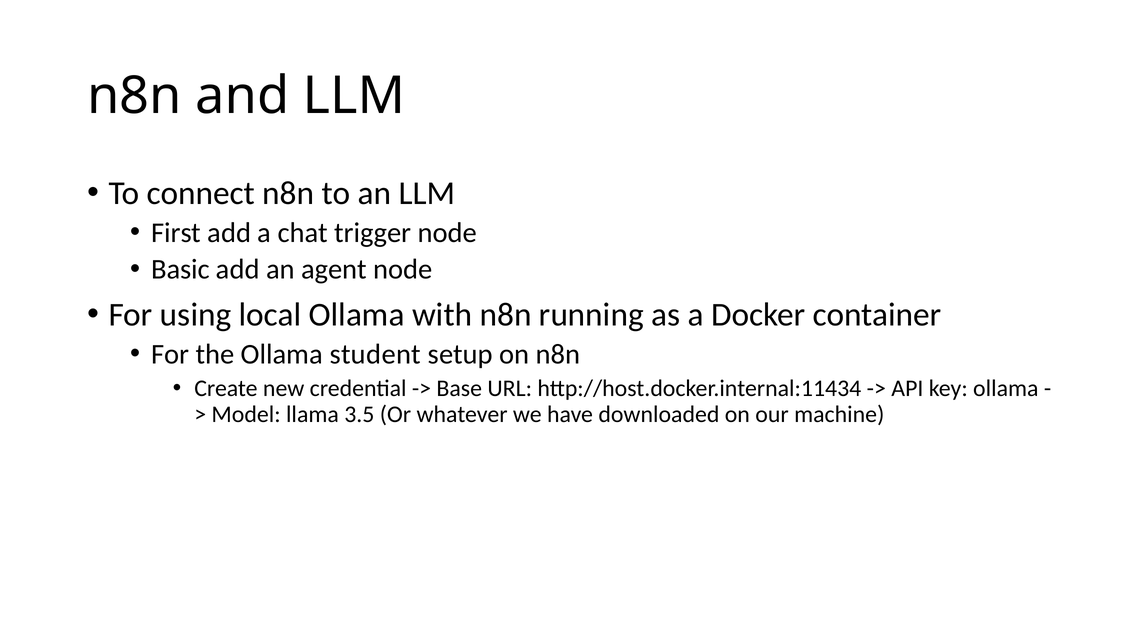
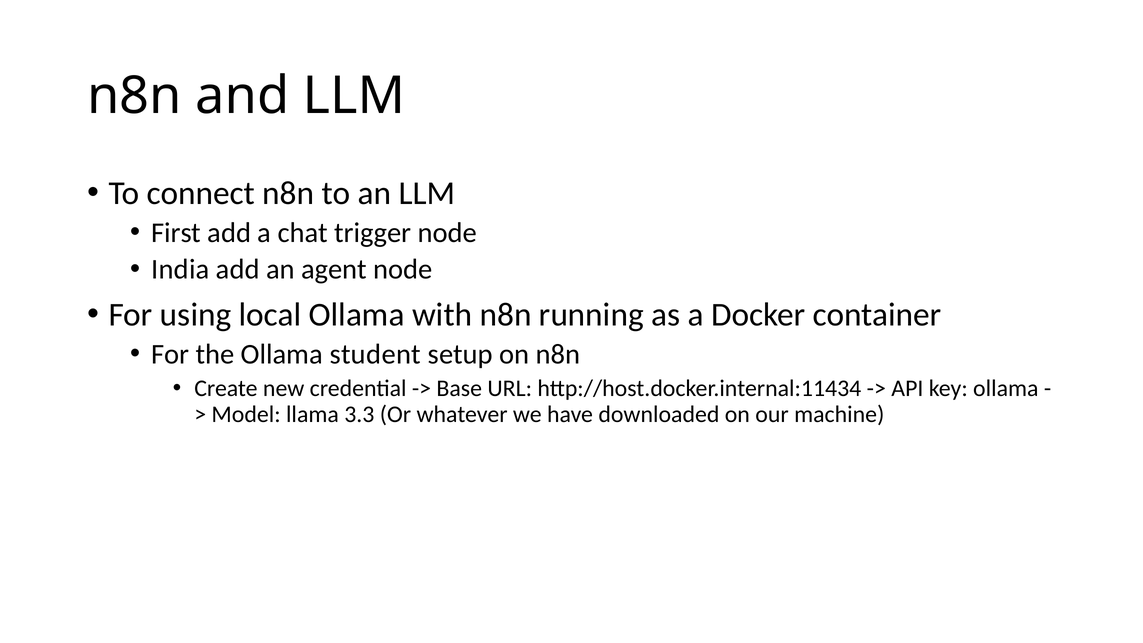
Basic: Basic -> India (180, 269)
3.5: 3.5 -> 3.3 (359, 414)
